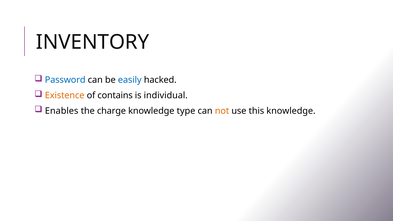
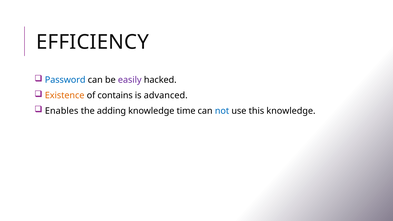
INVENTORY: INVENTORY -> EFFICIENCY (93, 42)
easily colour: blue -> purple (130, 80)
individual: individual -> advanced (166, 95)
charge: charge -> adding (111, 111)
type: type -> time (186, 111)
not colour: orange -> blue (222, 111)
